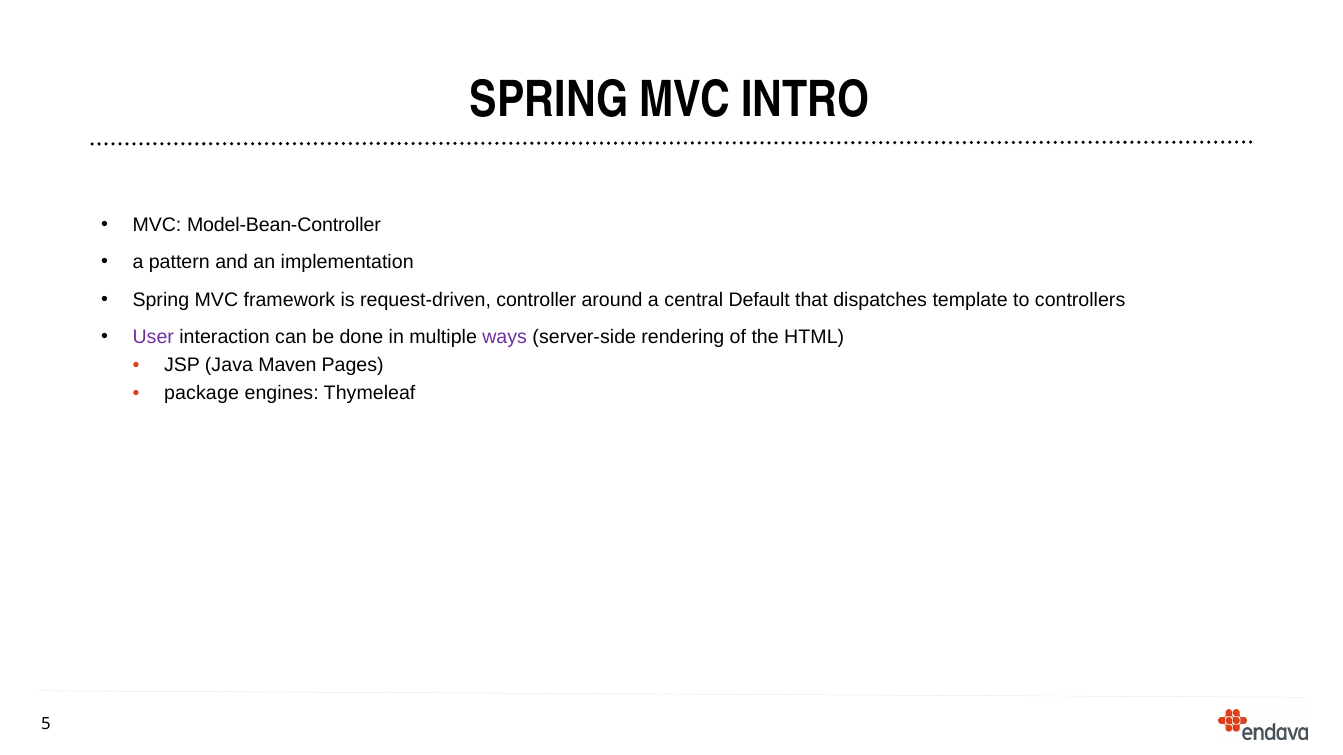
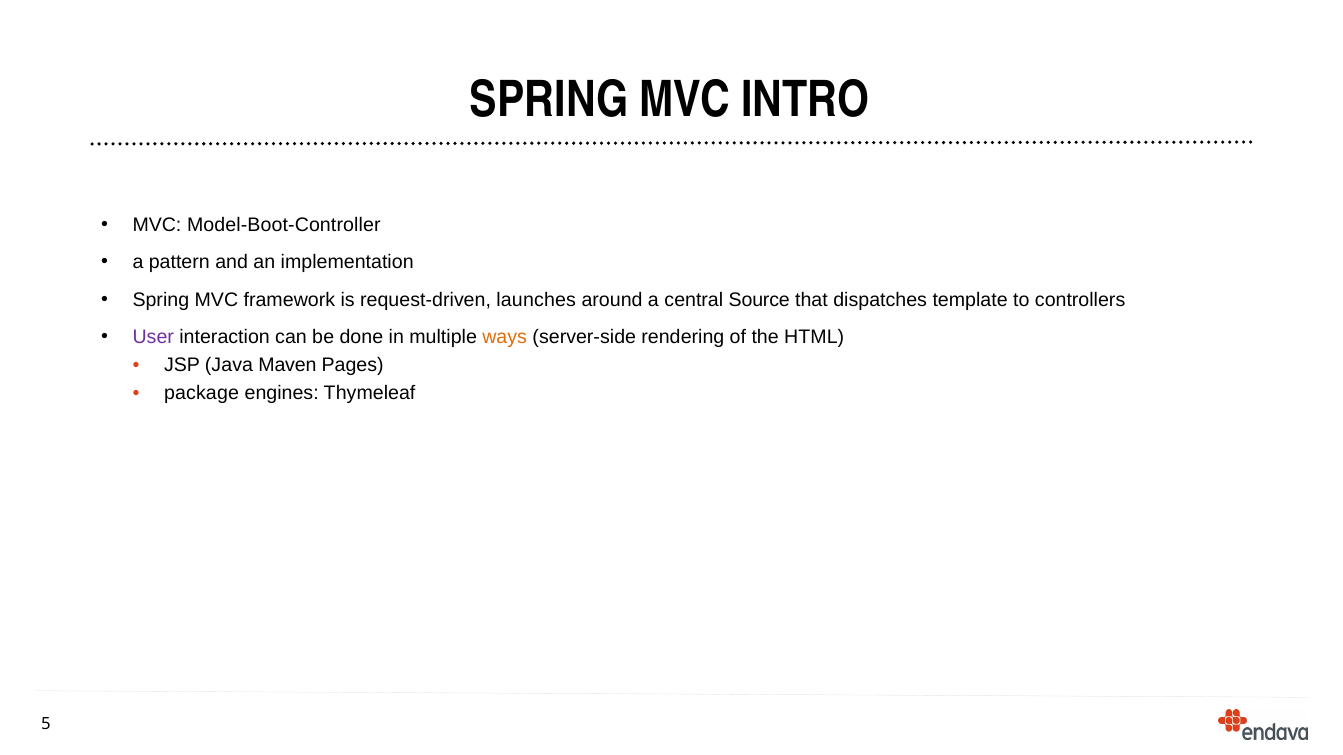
Model-Bean-Controller: Model-Bean-Controller -> Model-Boot-Controller (284, 225)
controller: controller -> launches (536, 300)
Default: Default -> Source (759, 300)
ways colour: purple -> orange (505, 338)
